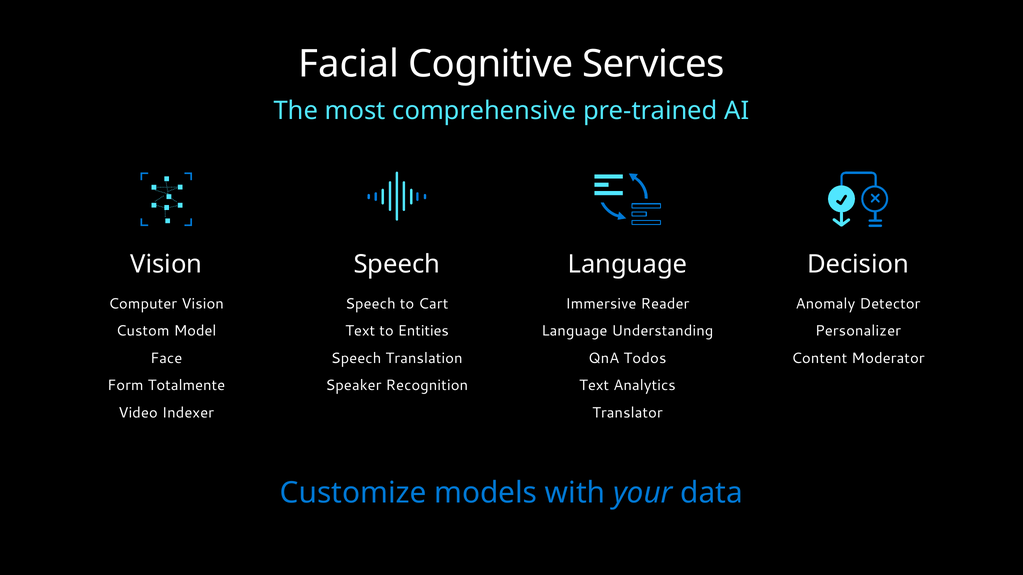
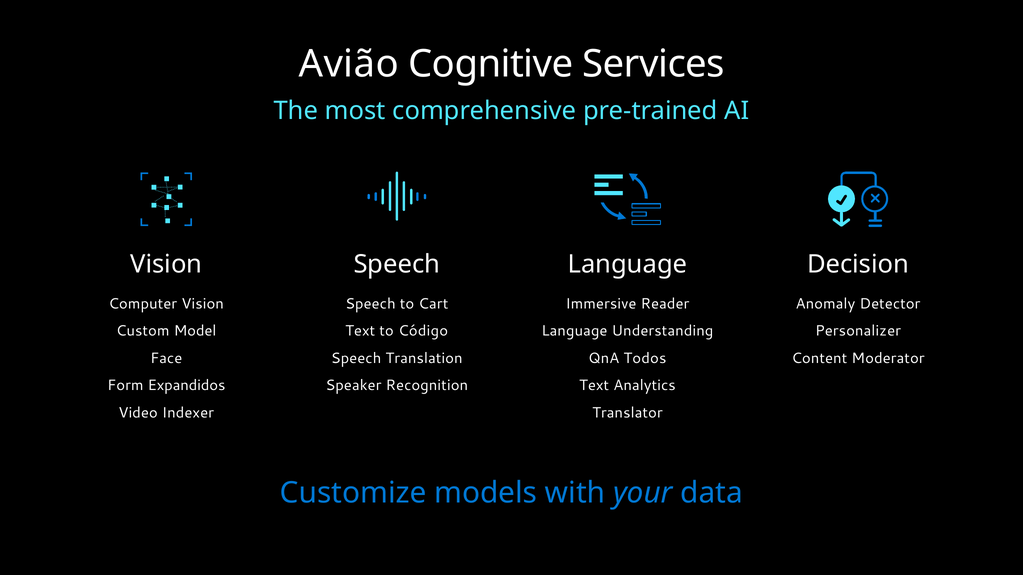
Facial: Facial -> Avião (349, 64)
Entities: Entities -> Código (423, 331)
Totalmente: Totalmente -> Expandidos (186, 386)
